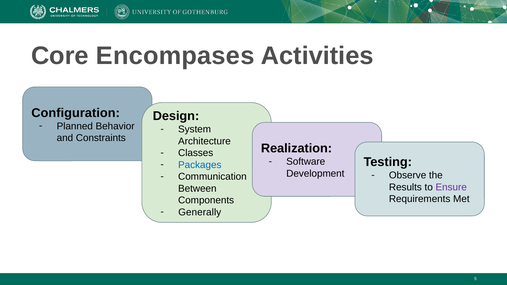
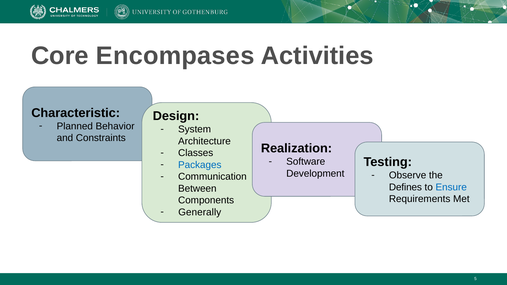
Configuration: Configuration -> Characteristic (76, 113)
Results: Results -> Defines (405, 187)
Ensure colour: purple -> blue (451, 187)
